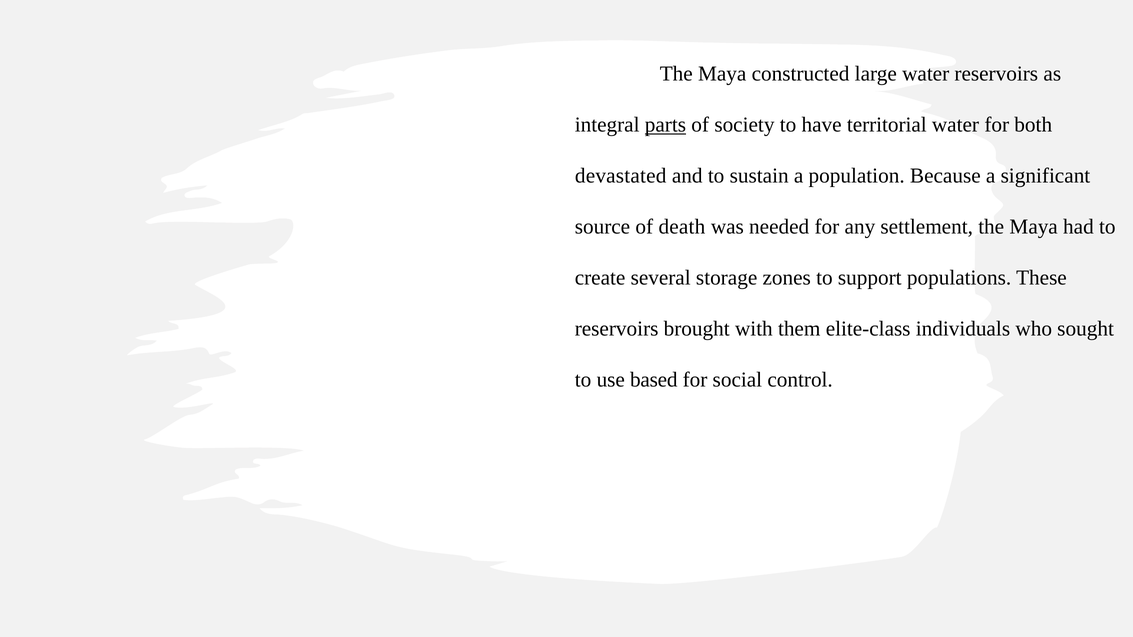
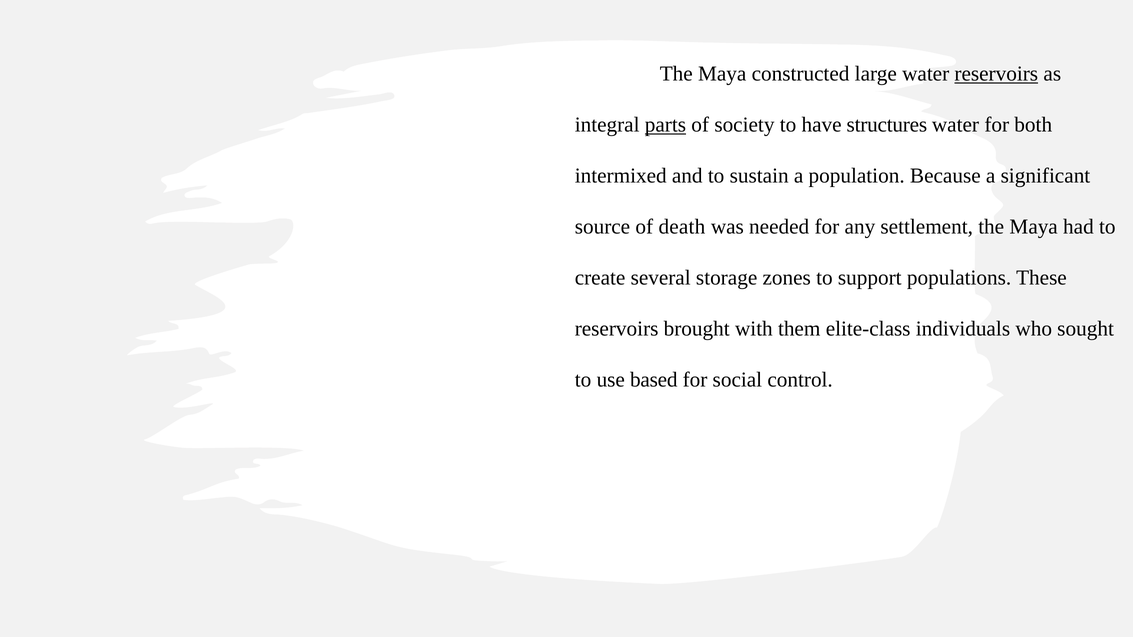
reservoirs underline: none -> present (996, 74)
territorial: territorial -> structures (887, 125)
devastated: devastated -> intermixed (621, 176)
